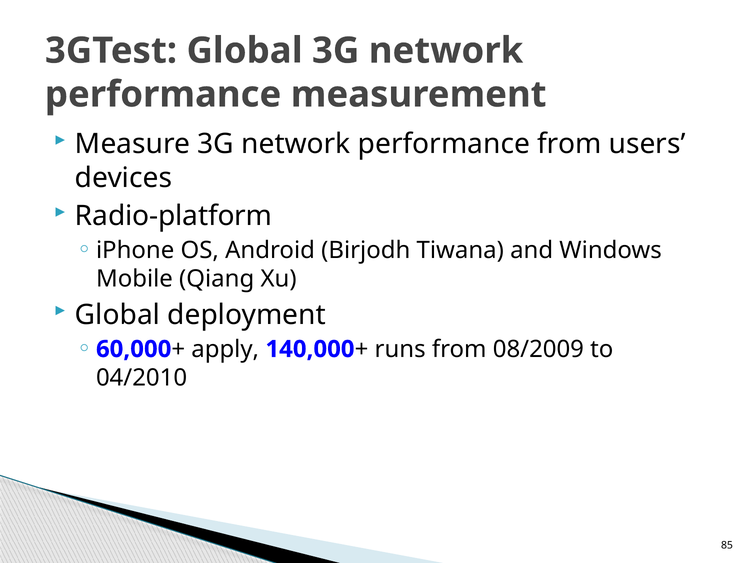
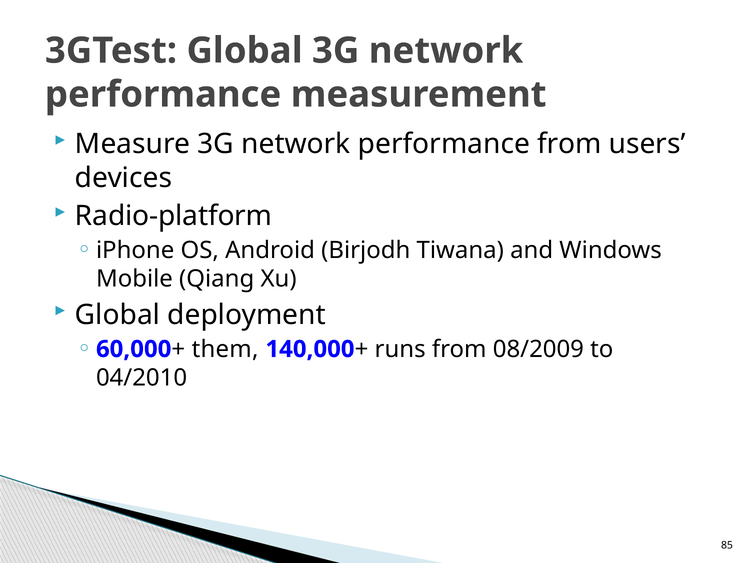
apply: apply -> them (225, 349)
